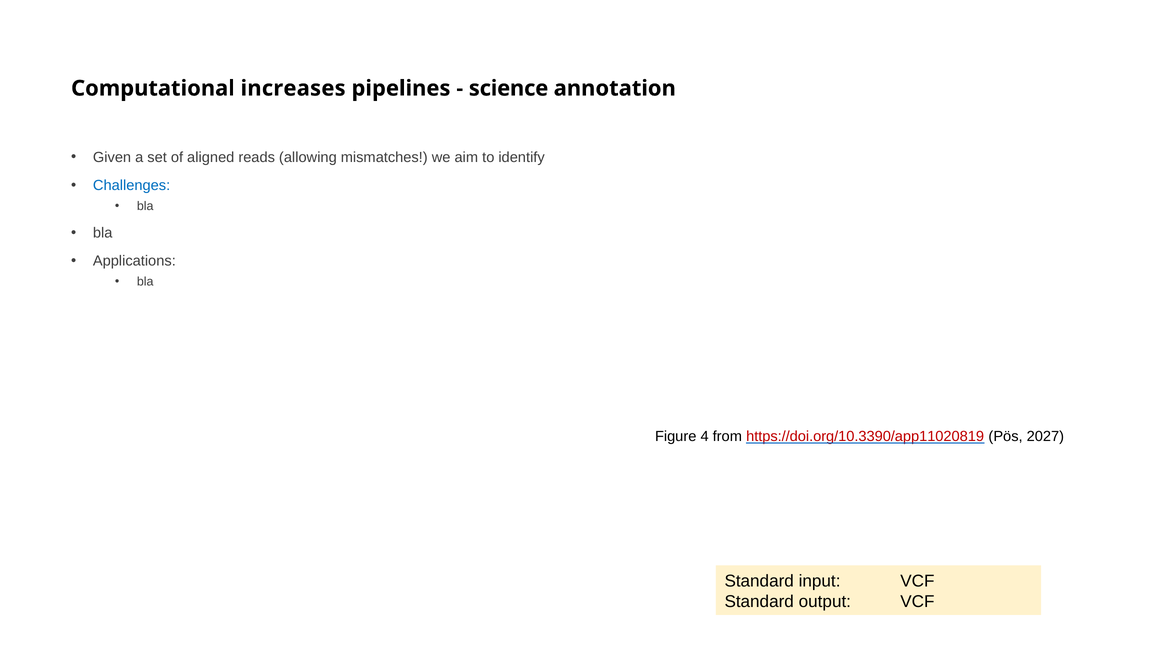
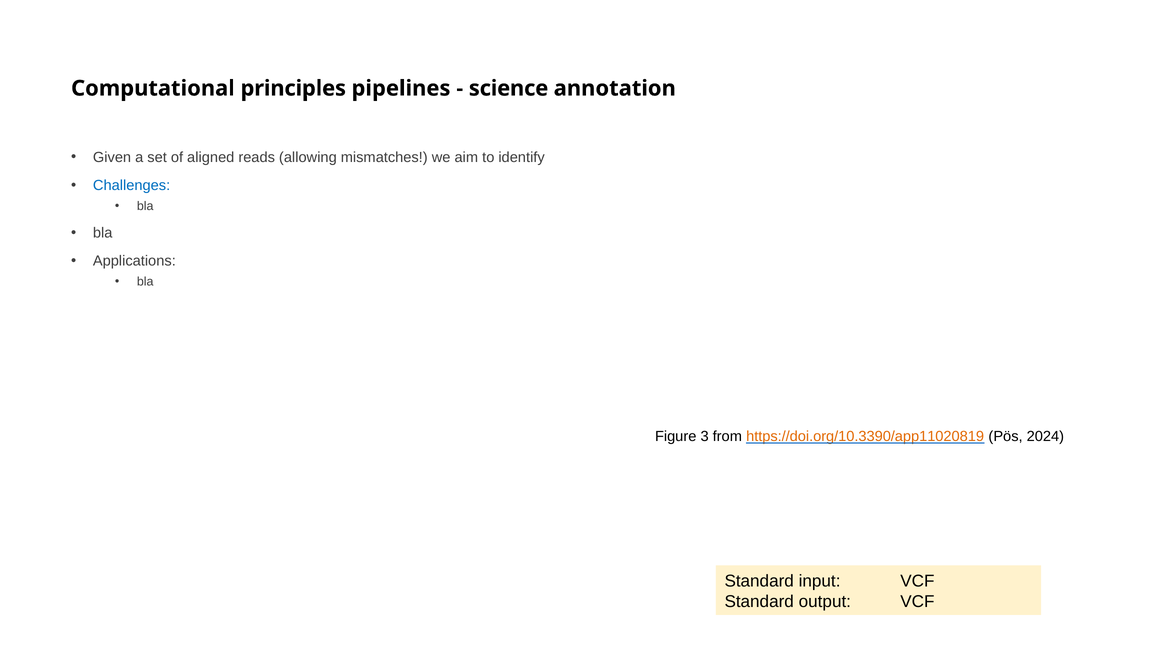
increases: increases -> principles (293, 88)
4: 4 -> 3 (705, 437)
https://doi.org/10.3390/app11020819 colour: red -> orange (865, 437)
2027: 2027 -> 2024 (1045, 437)
